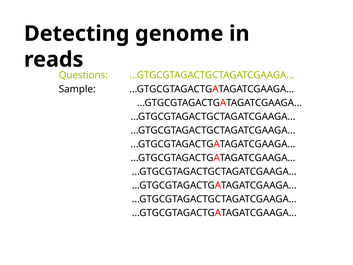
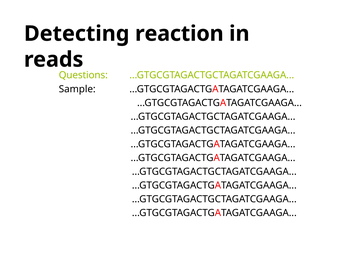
genome: genome -> reaction (179, 34)
